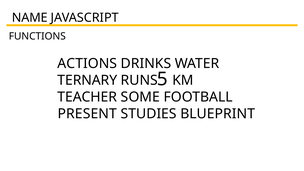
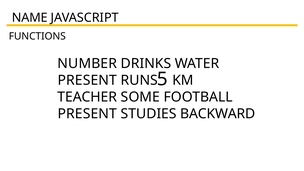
ACTIONS: ACTIONS -> NUMBER (87, 64)
TERNARY: TERNARY -> PRESENT (87, 80)
BLUEPRINT: BLUEPRINT -> BACKWARD (218, 114)
